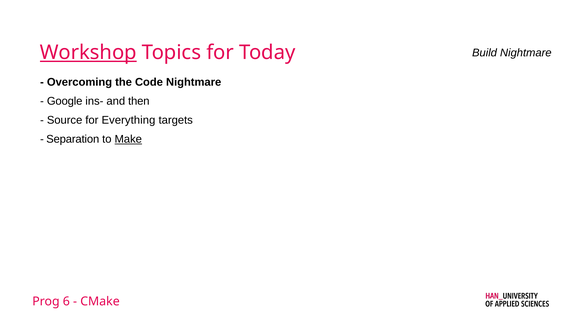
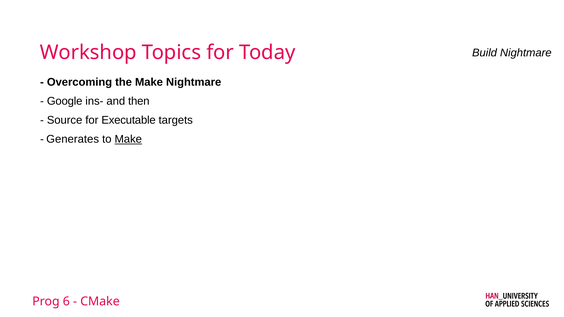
Workshop underline: present -> none (88, 53)
the Code: Code -> Make (149, 82)
Everything: Everything -> Executable (129, 120)
Separation: Separation -> Generates (73, 139)
